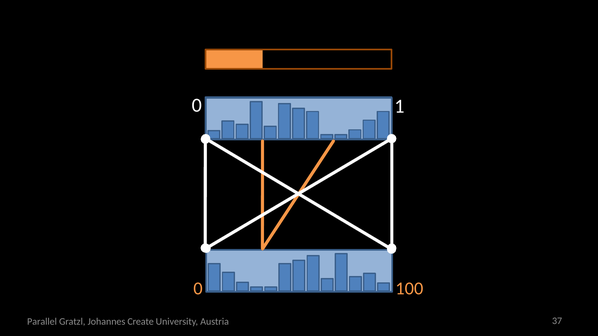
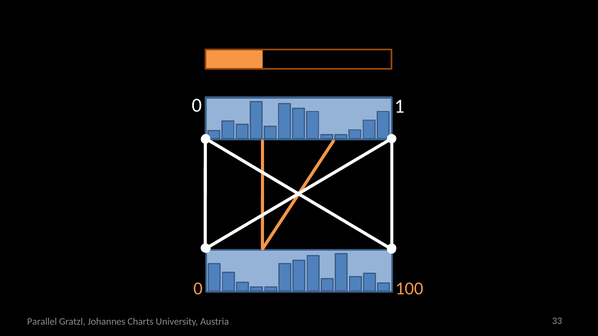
Create: Create -> Charts (141, 322)
37: 37 -> 33 (557, 321)
